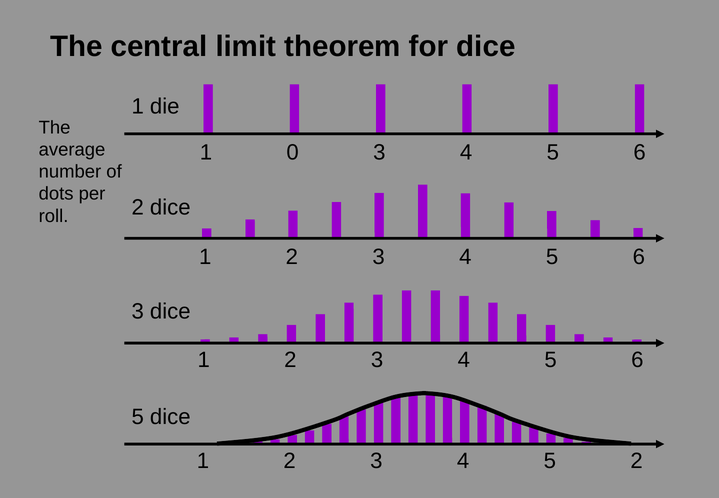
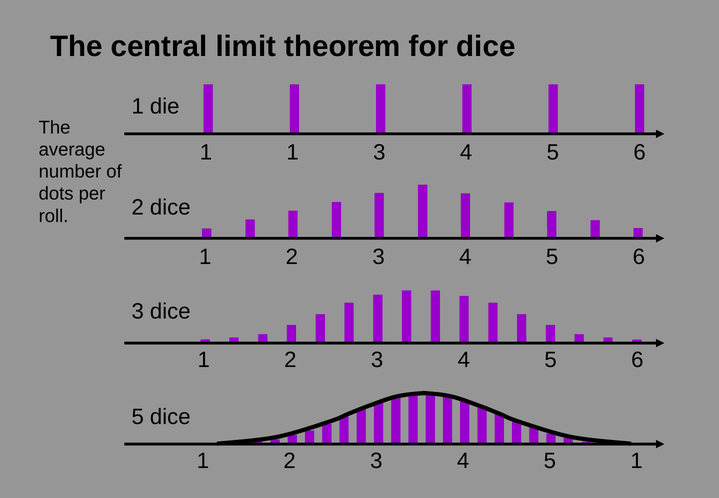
1 0: 0 -> 1 (293, 153)
5 2: 2 -> 1 (637, 461)
